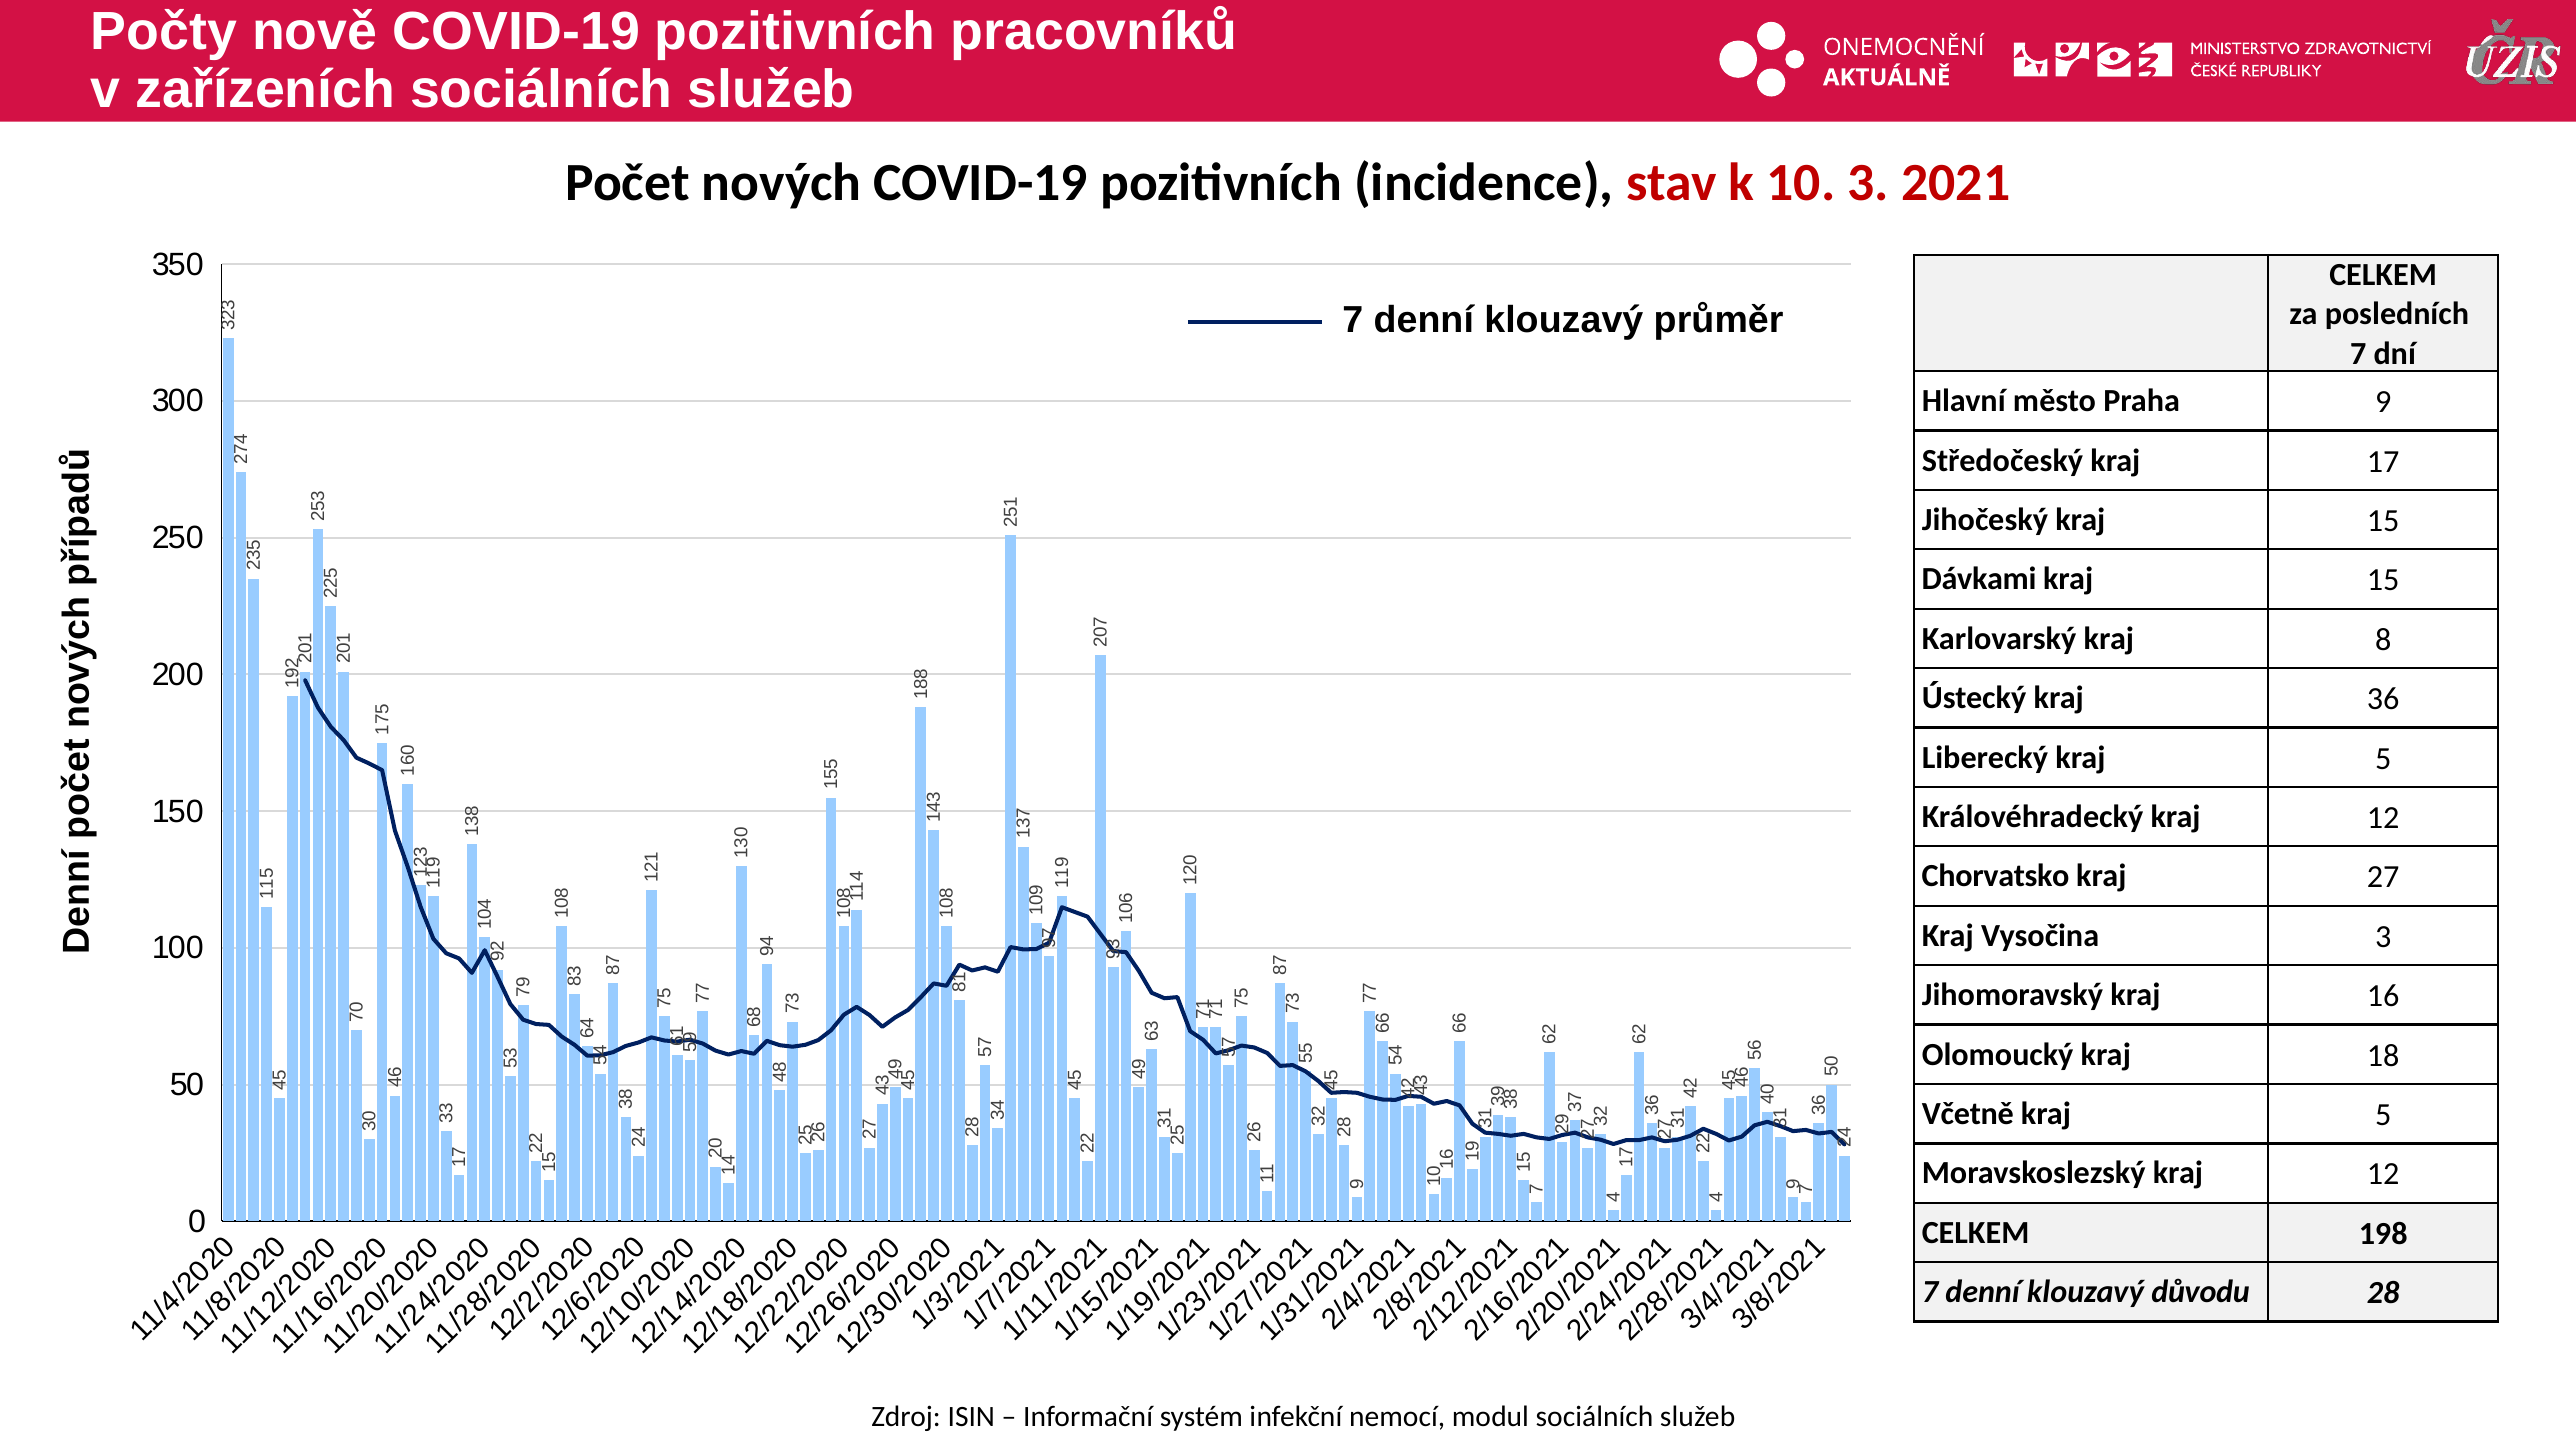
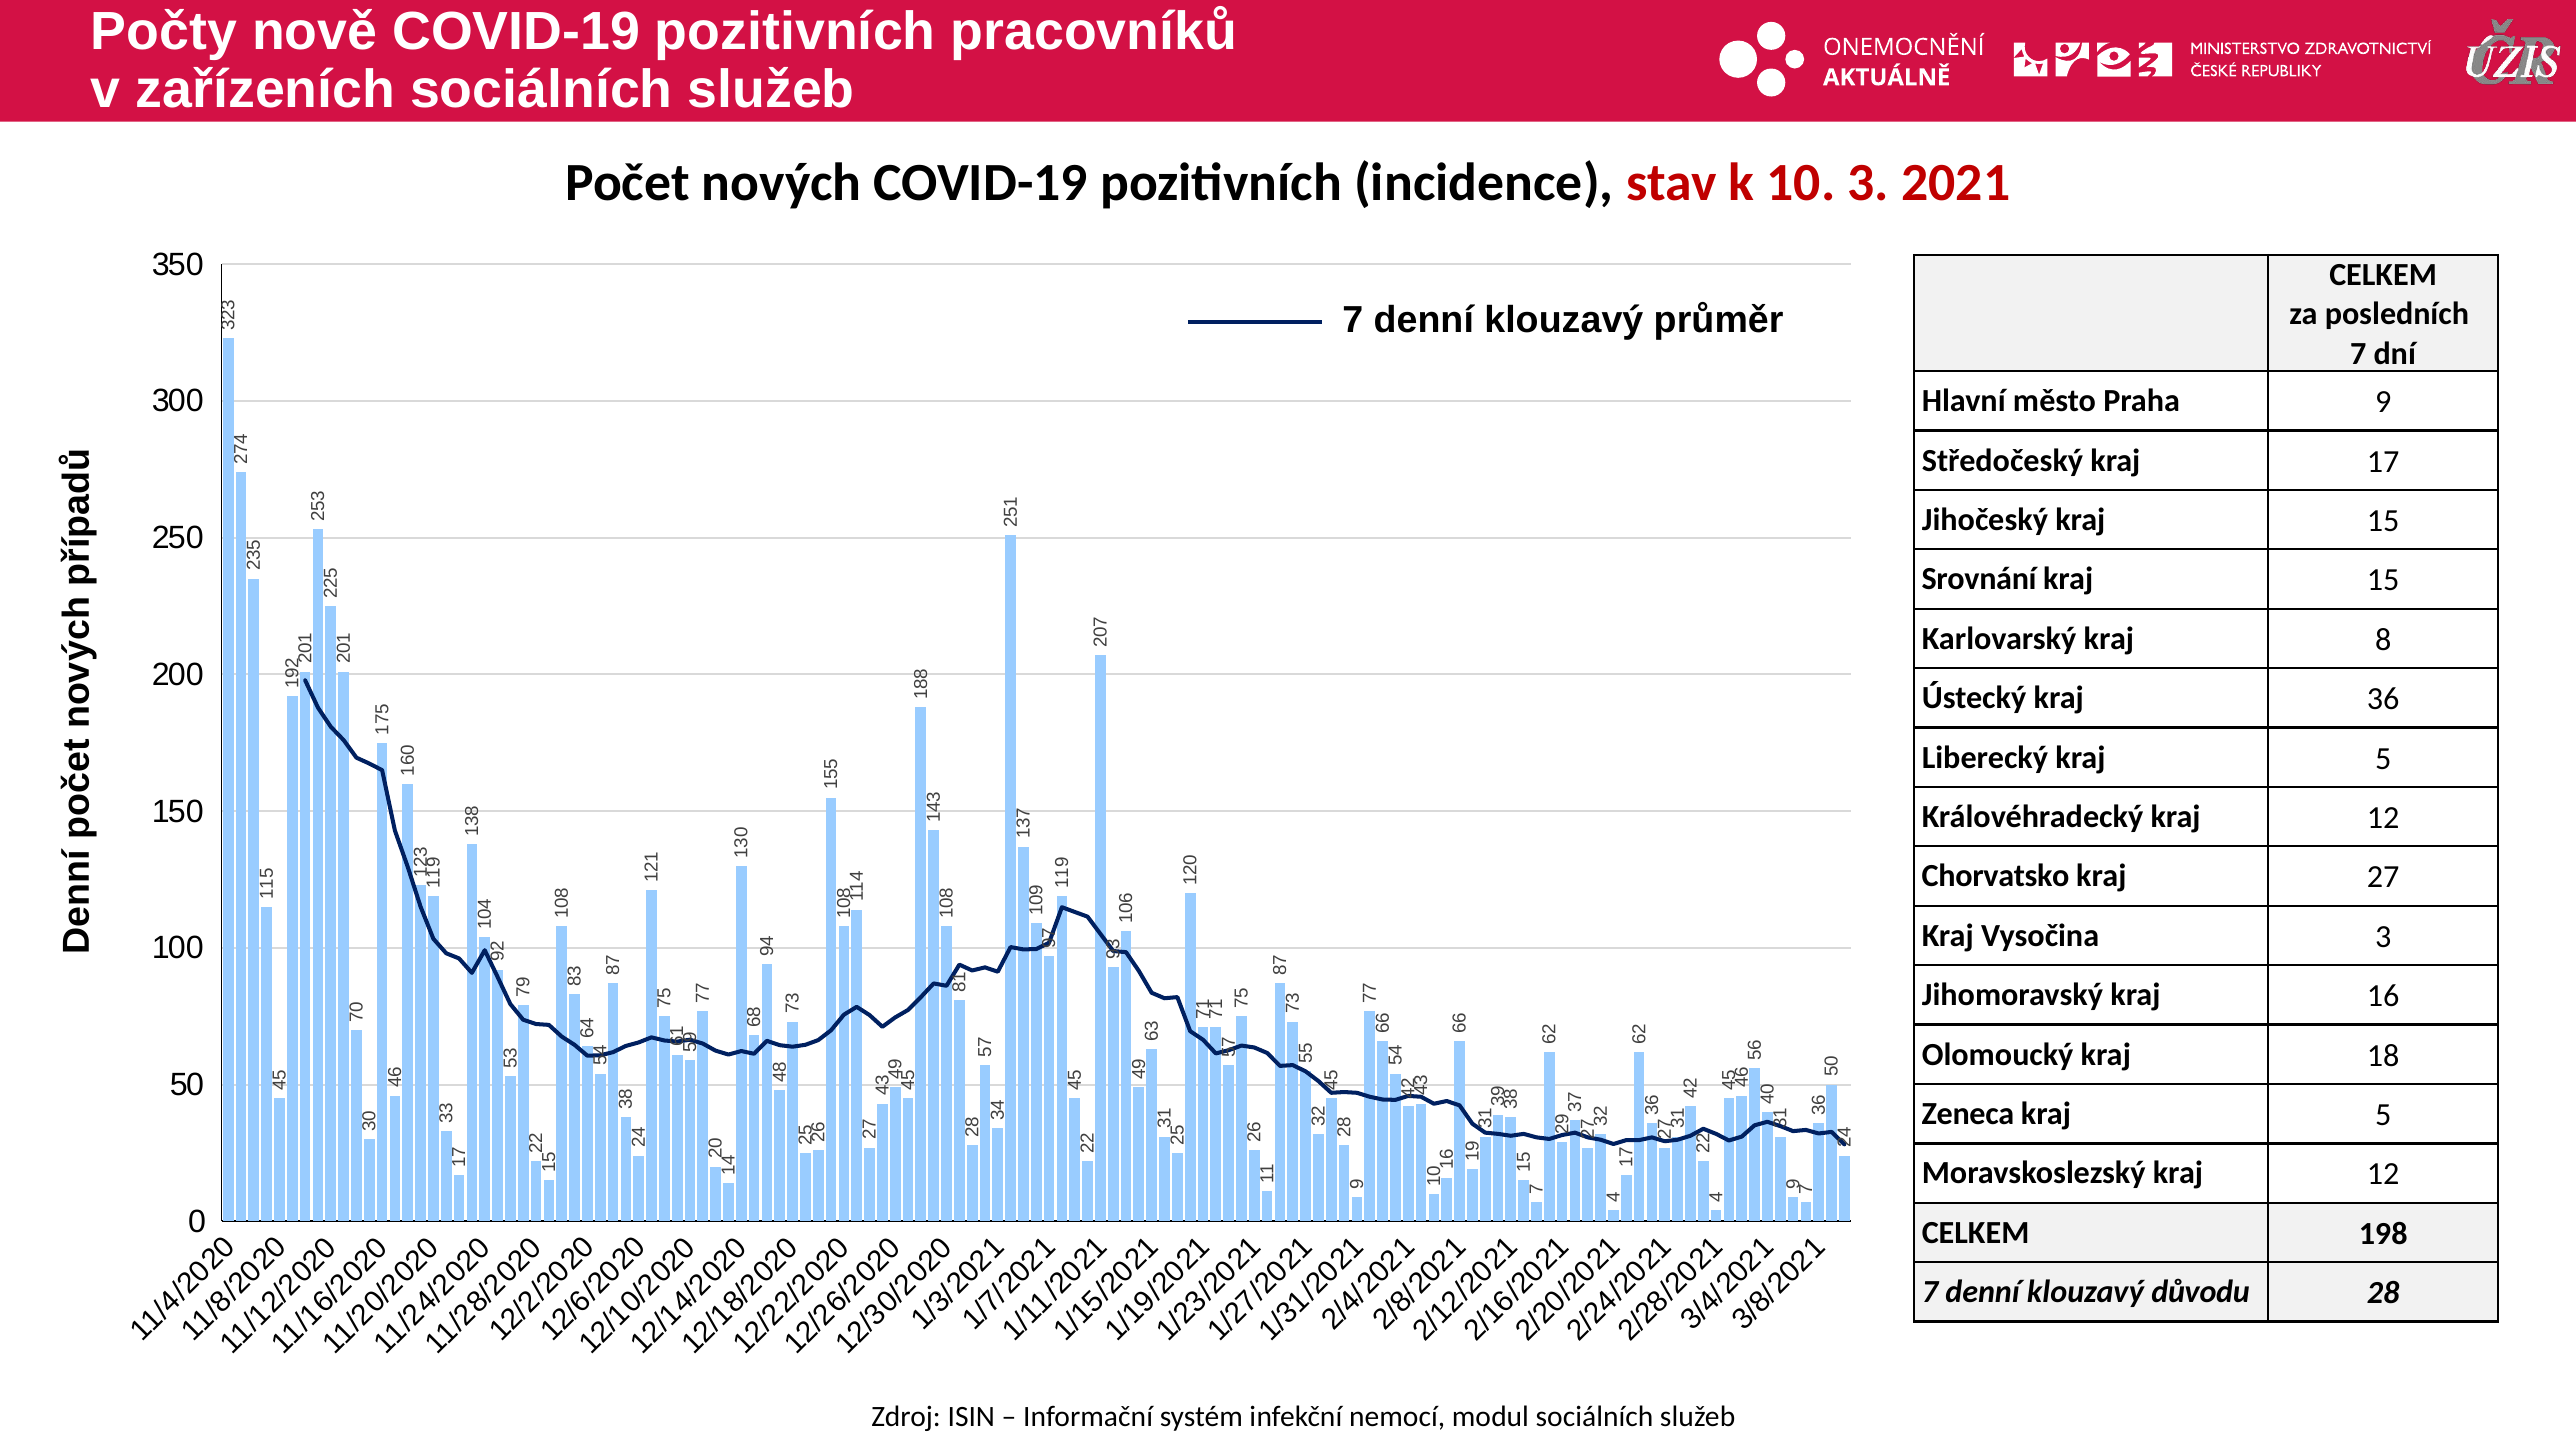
Dávkami: Dávkami -> Srovnání (1979, 579)
Včetně: Včetně -> Zeneca (1968, 1114)
